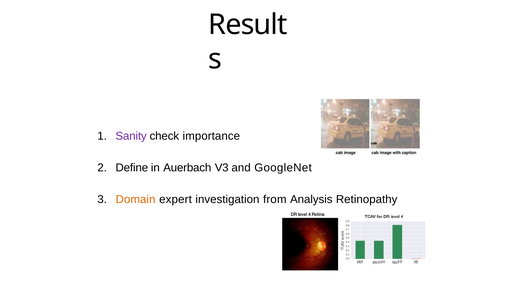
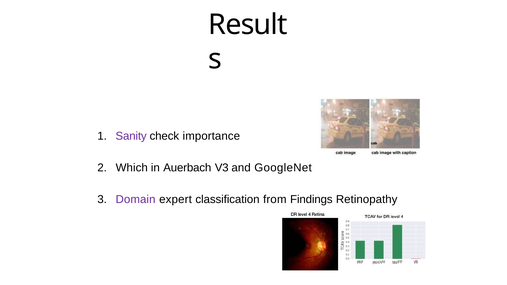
Define: Define -> Which (132, 168)
Domain colour: orange -> purple (136, 199)
investigation: investigation -> classification (228, 199)
Analysis: Analysis -> Findings (311, 199)
